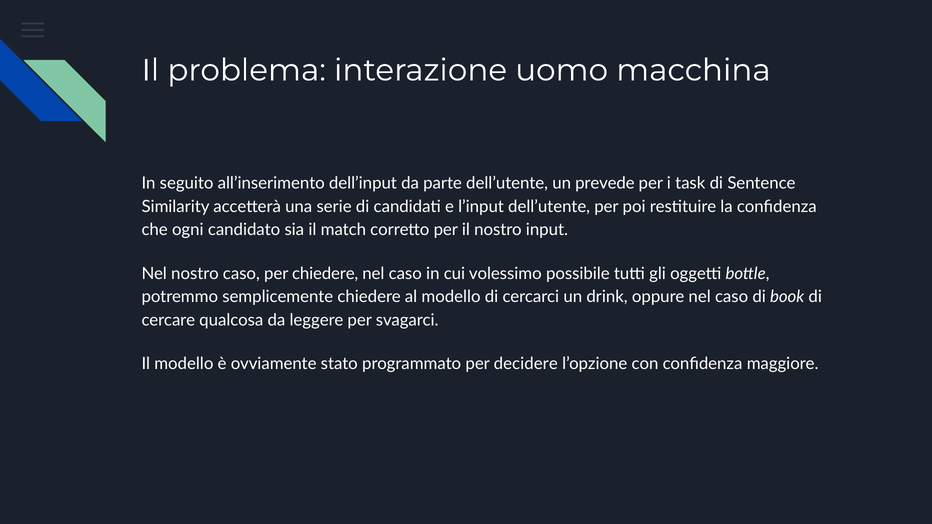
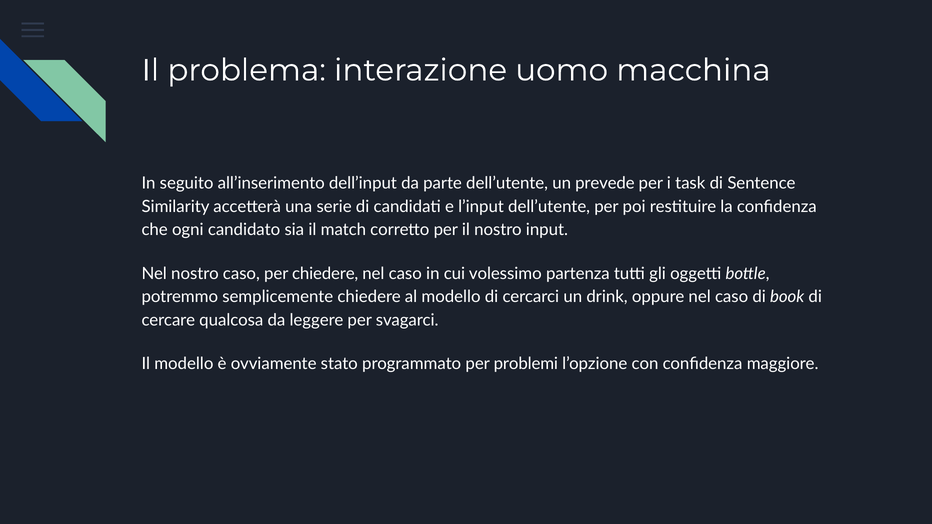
possibile: possibile -> partenza (578, 274)
decidere: decidere -> problemi (526, 364)
